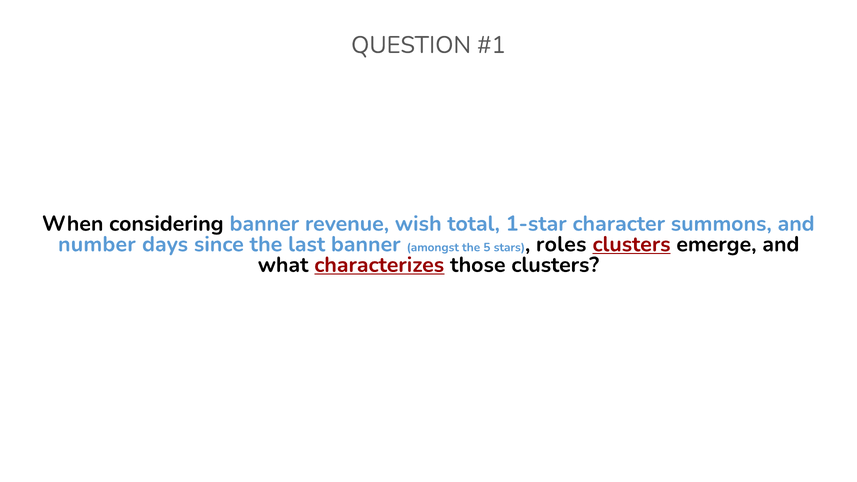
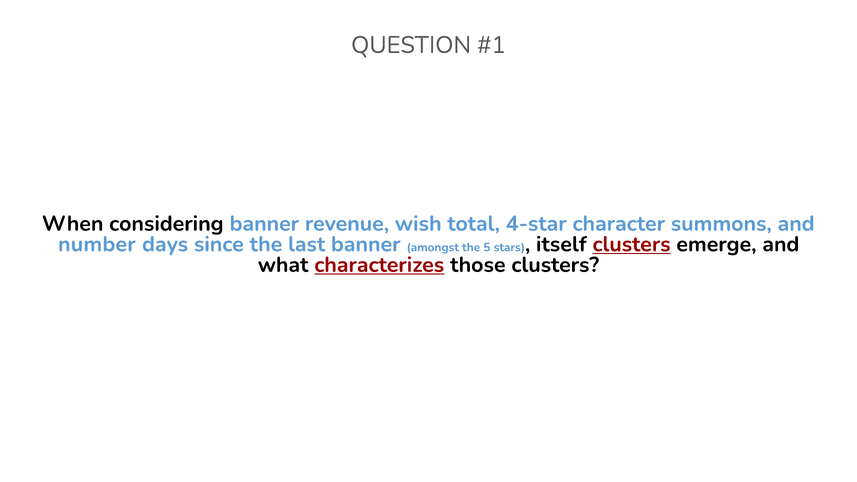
1-star: 1-star -> 4-star (536, 224)
roles: roles -> itself (561, 244)
